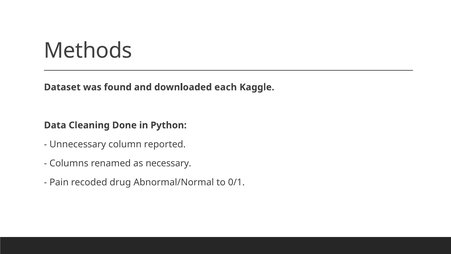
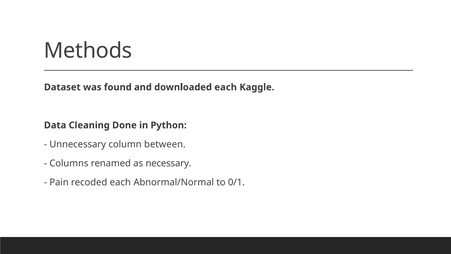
reported: reported -> between (165, 144)
recoded drug: drug -> each (120, 182)
